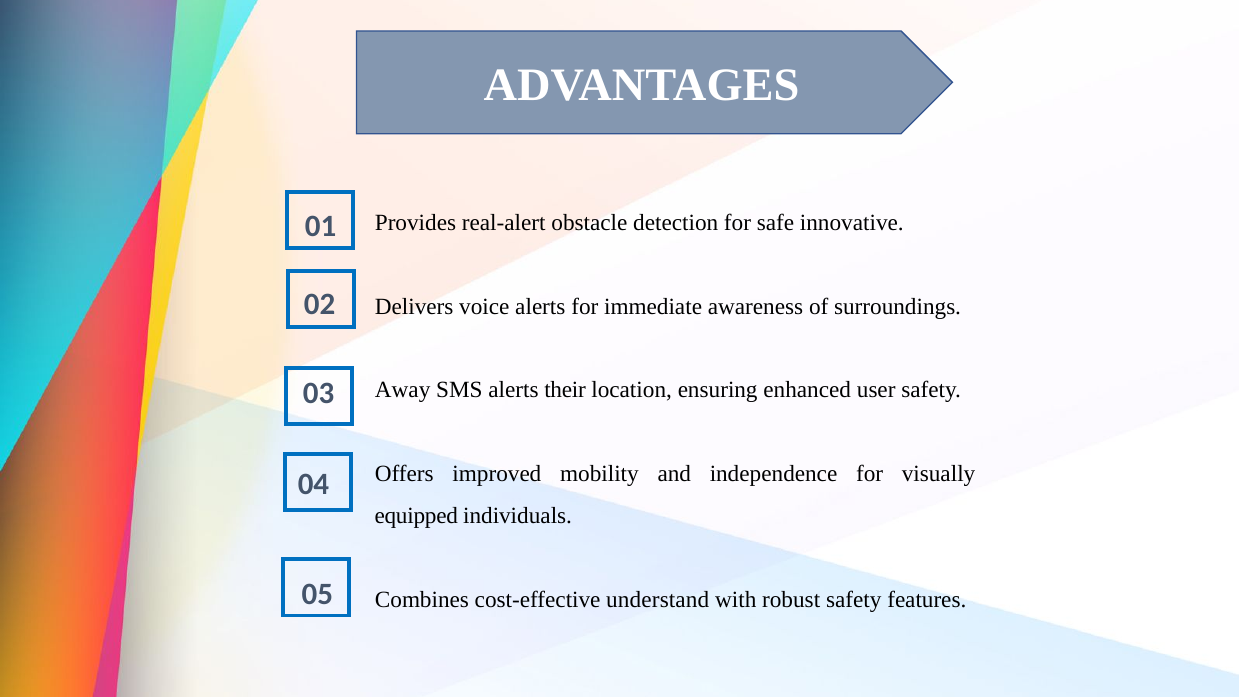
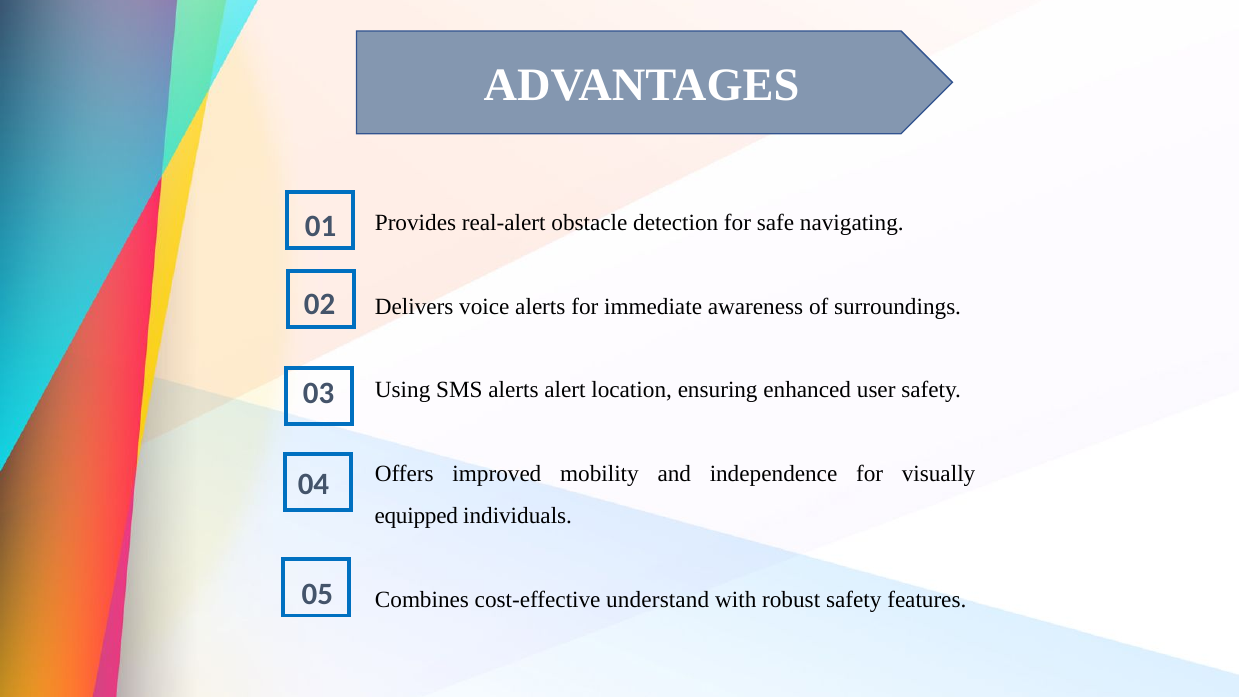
innovative: innovative -> navigating (852, 223)
Away: Away -> Using (403, 390)
their: their -> alert (565, 390)
